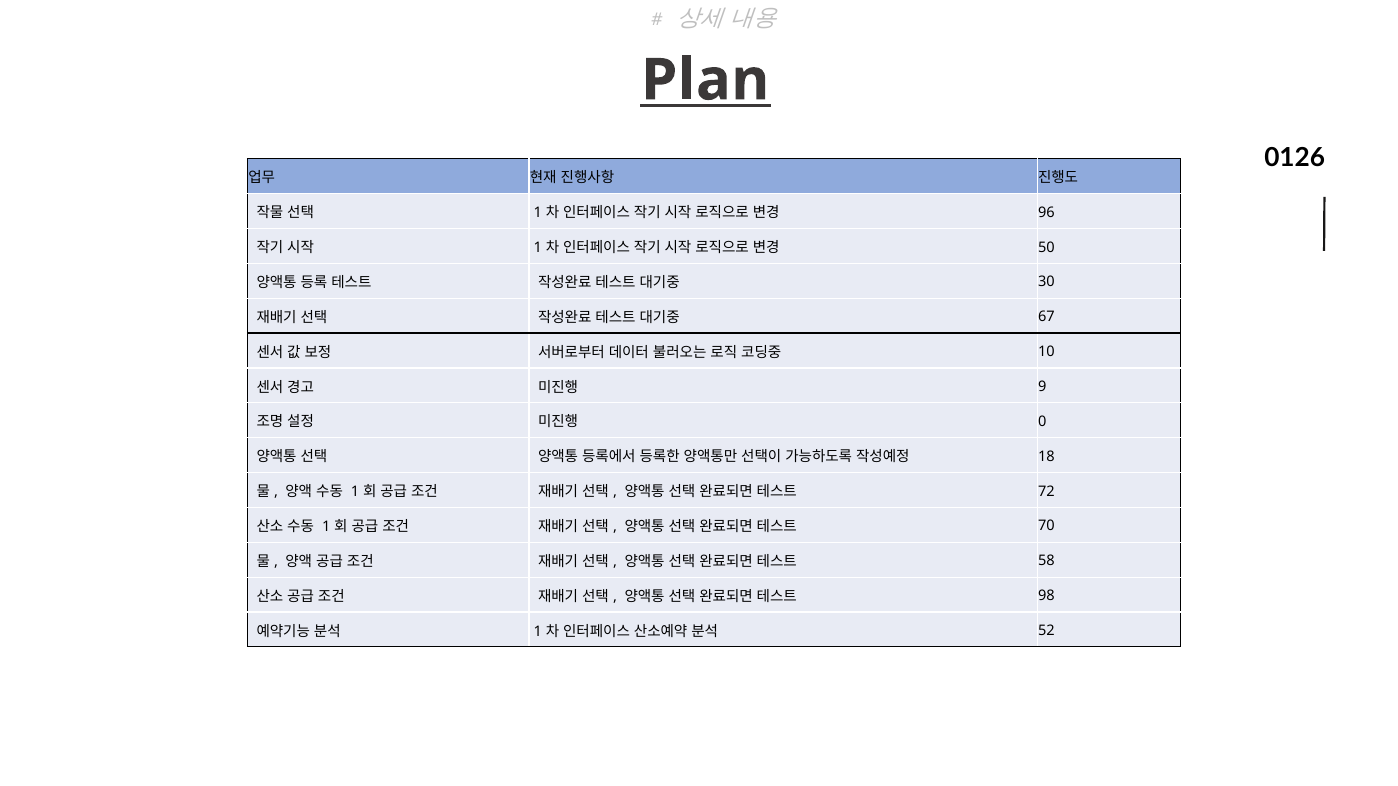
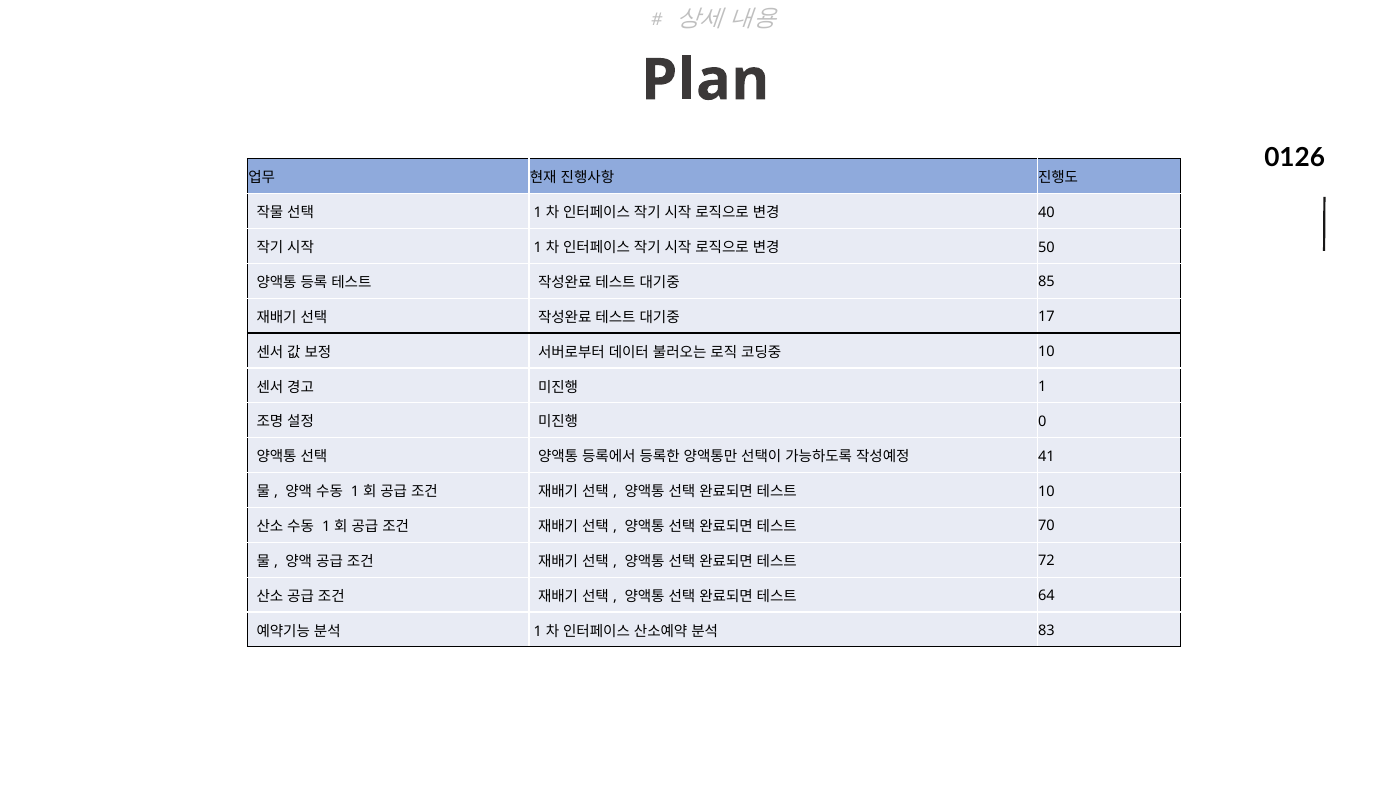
Plan underline: present -> none (705, 80)
96: 96 -> 40 (1046, 212)
30: 30 -> 85 (1046, 282)
67: 67 -> 17 (1046, 317)
9: 9 -> 1 (1042, 387)
18: 18 -> 41 (1046, 457)
72: 72 -> 10 (1046, 491)
58: 58 -> 72 (1046, 561)
98: 98 -> 64 (1046, 596)
52: 52 -> 83 (1046, 631)
